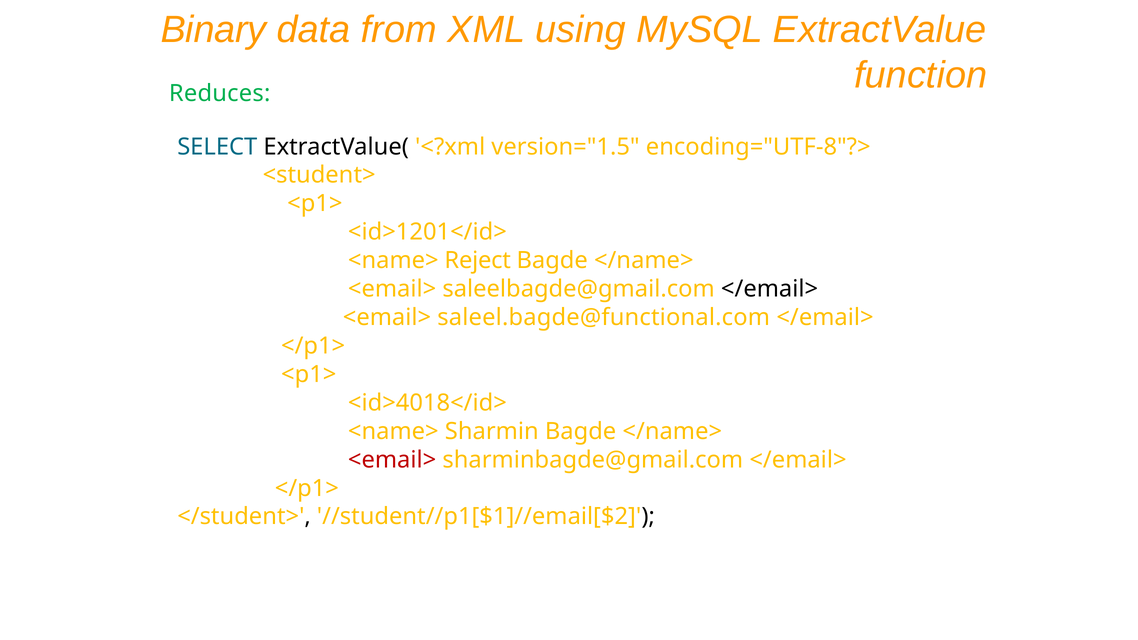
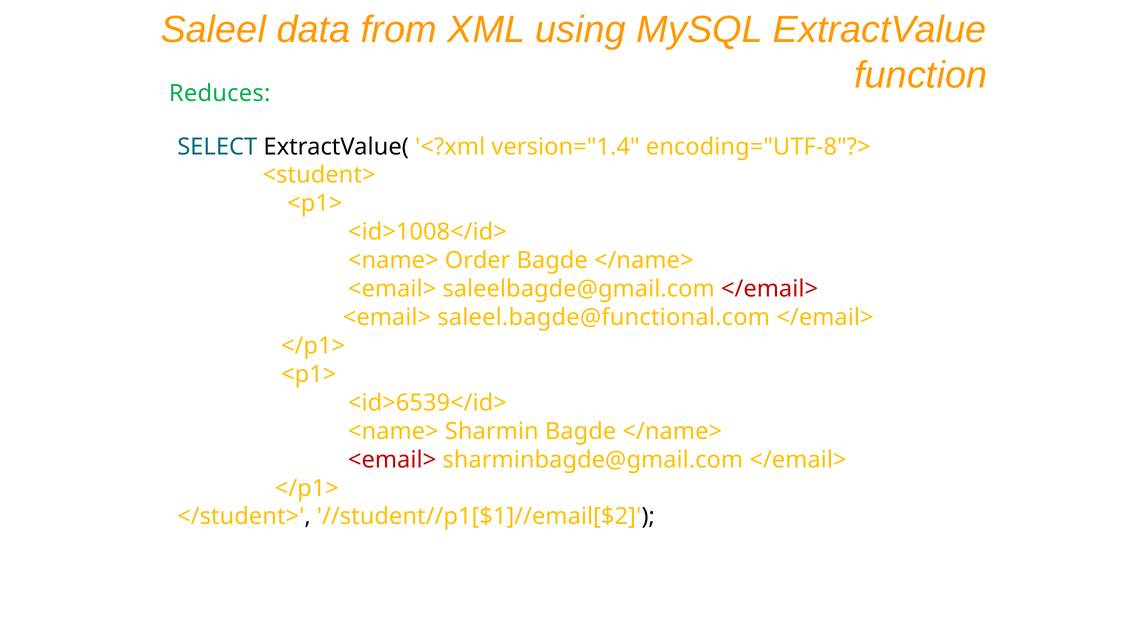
Binary: Binary -> Saleel (213, 30)
version="1.5: version="1.5 -> version="1.4 (566, 147)
<id>1201</id>: <id>1201</id> -> <id>1008</id> (427, 232)
Reject: Reject -> Order (478, 261)
</email> colour: black -> red (770, 289)
<id>4018</id>: <id>4018</id> -> <id>6539</id> (427, 403)
